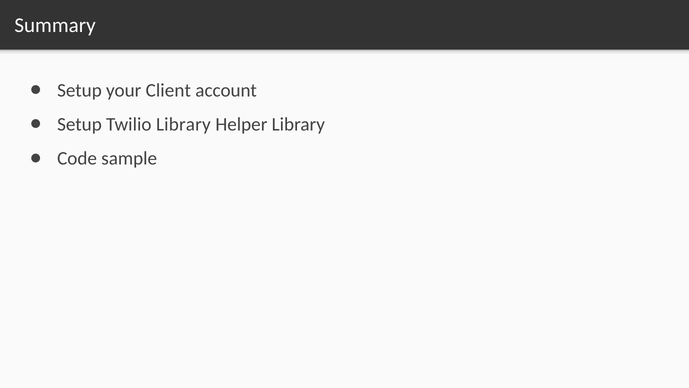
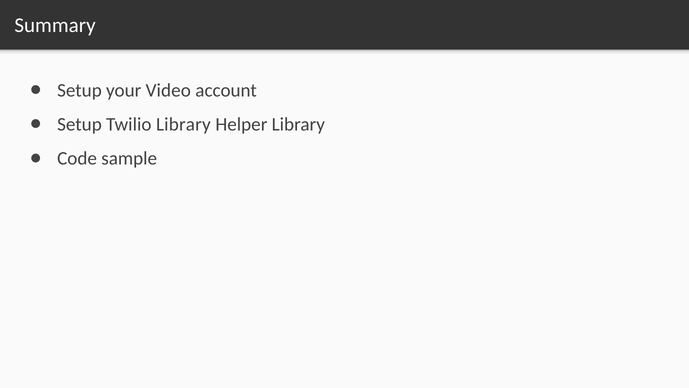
Client: Client -> Video (168, 90)
